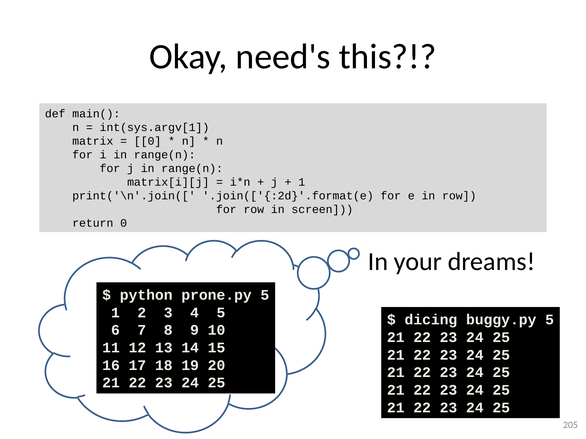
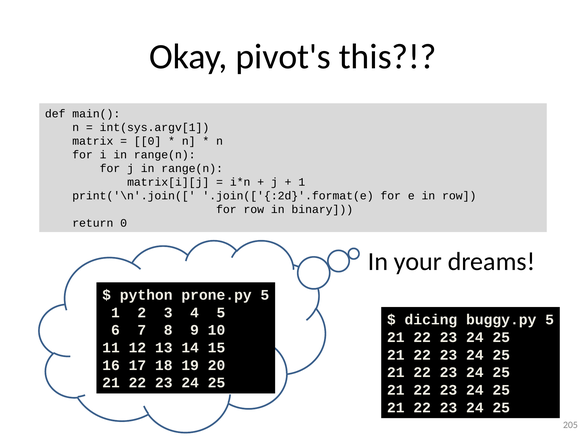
need's: need's -> pivot's (283, 57)
screen: screen -> binary (322, 210)
